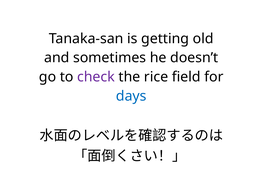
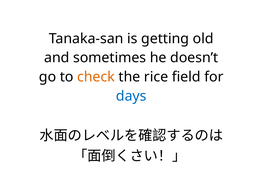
check colour: purple -> orange (96, 77)
